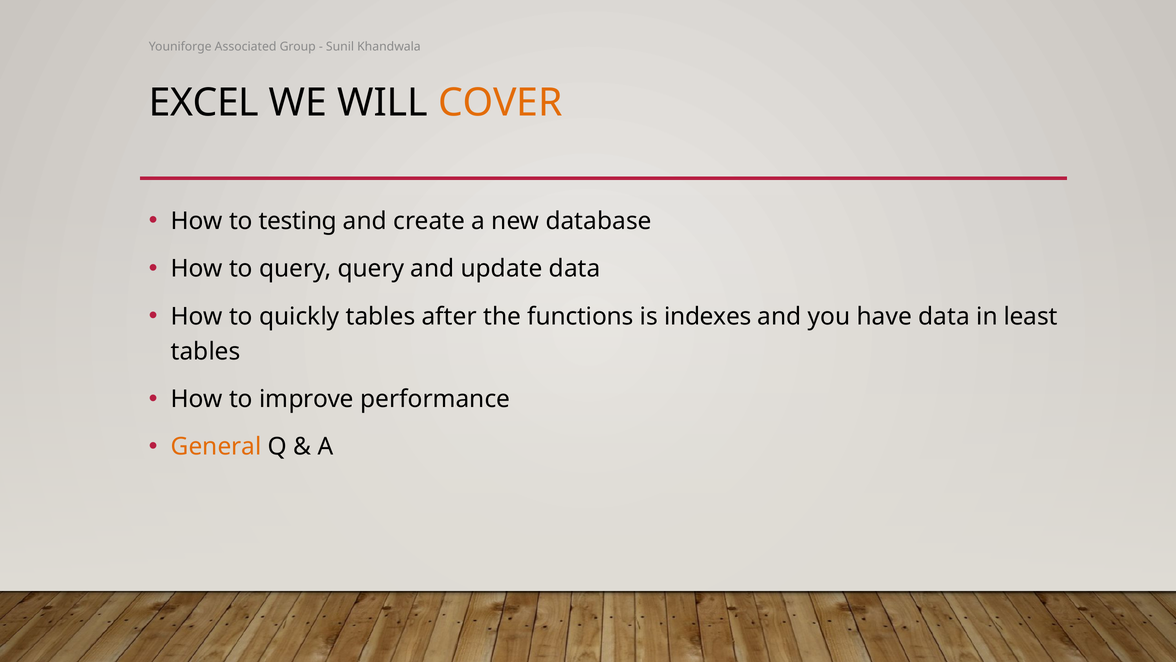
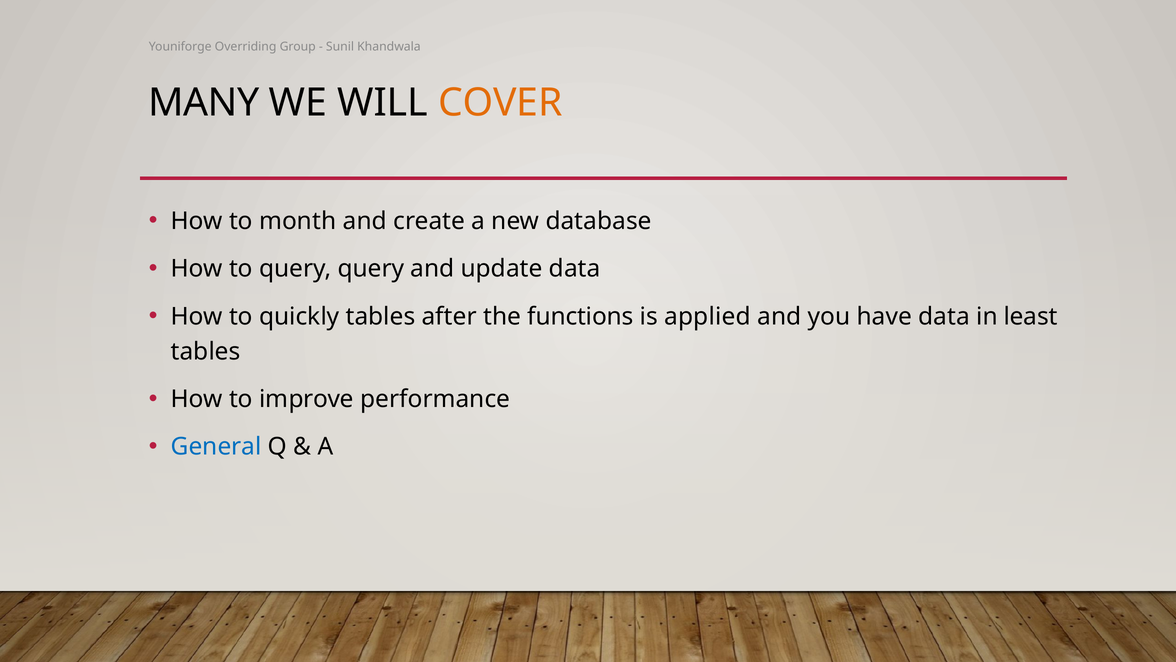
Associated: Associated -> Overriding (246, 47)
EXCEL: EXCEL -> MANY (204, 103)
testing: testing -> month (298, 221)
indexes: indexes -> applied (708, 316)
General colour: orange -> blue (216, 447)
